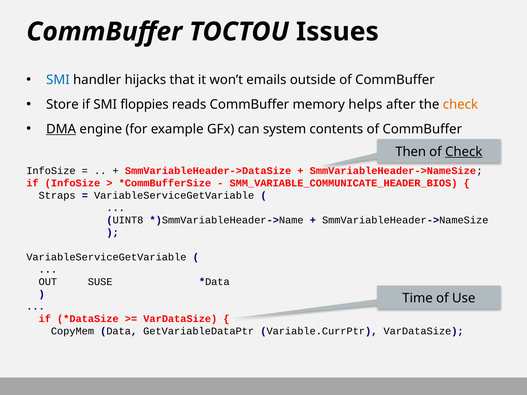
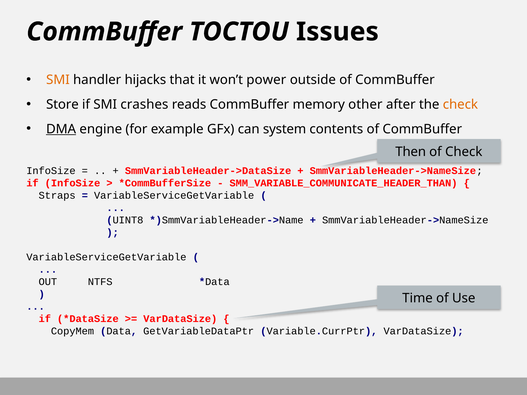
SMI colour: blue -> orange (58, 80)
emails: emails -> power (266, 80)
floppies: floppies -> crashes (144, 104)
helps: helps -> other (365, 104)
Check underline: present -> none (464, 152)
SMM_VARIABLE_COMMUNICATE_HEADER_BIOS: SMM_VARIABLE_COMMUNICATE_HEADER_BIOS -> SMM_VARIABLE_COMMUNICATE_HEADER_THAN (343, 183)
SUSE: SUSE -> NTFS (100, 282)
